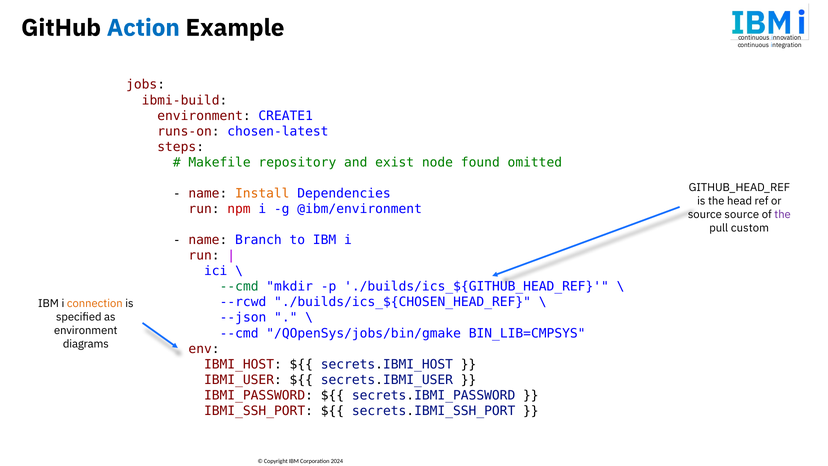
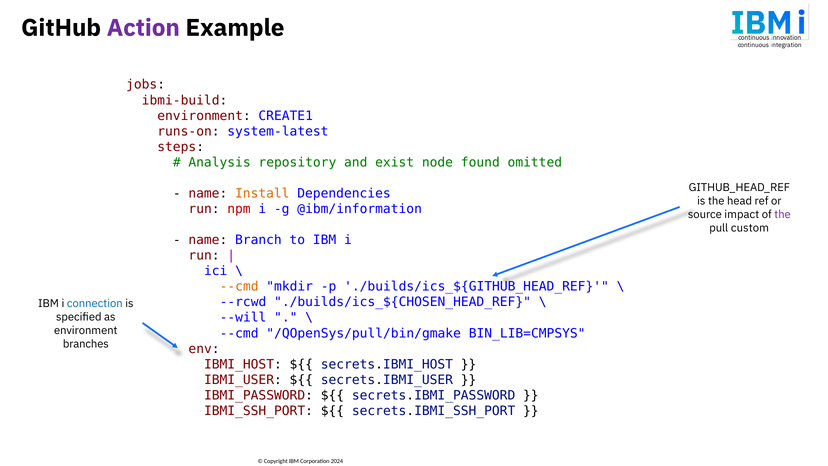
Action colour: blue -> purple (143, 28)
chosen-latest: chosen-latest -> system-latest (278, 131)
Makefile: Makefile -> Analysis (220, 162)
@ibm/environment: @ibm/environment -> @ibm/information (360, 209)
source: source -> impact (742, 214)
--cmd colour: green -> orange (239, 286)
connection colour: orange -> blue (95, 303)
--json: --json -> --will (243, 318)
/QOpenSys/jobs/bin/gmake: /QOpenSys/jobs/bin/gmake -> /QOpenSys/pull/bin/gmake (364, 333)
diagrams: diagrams -> branches (86, 344)
